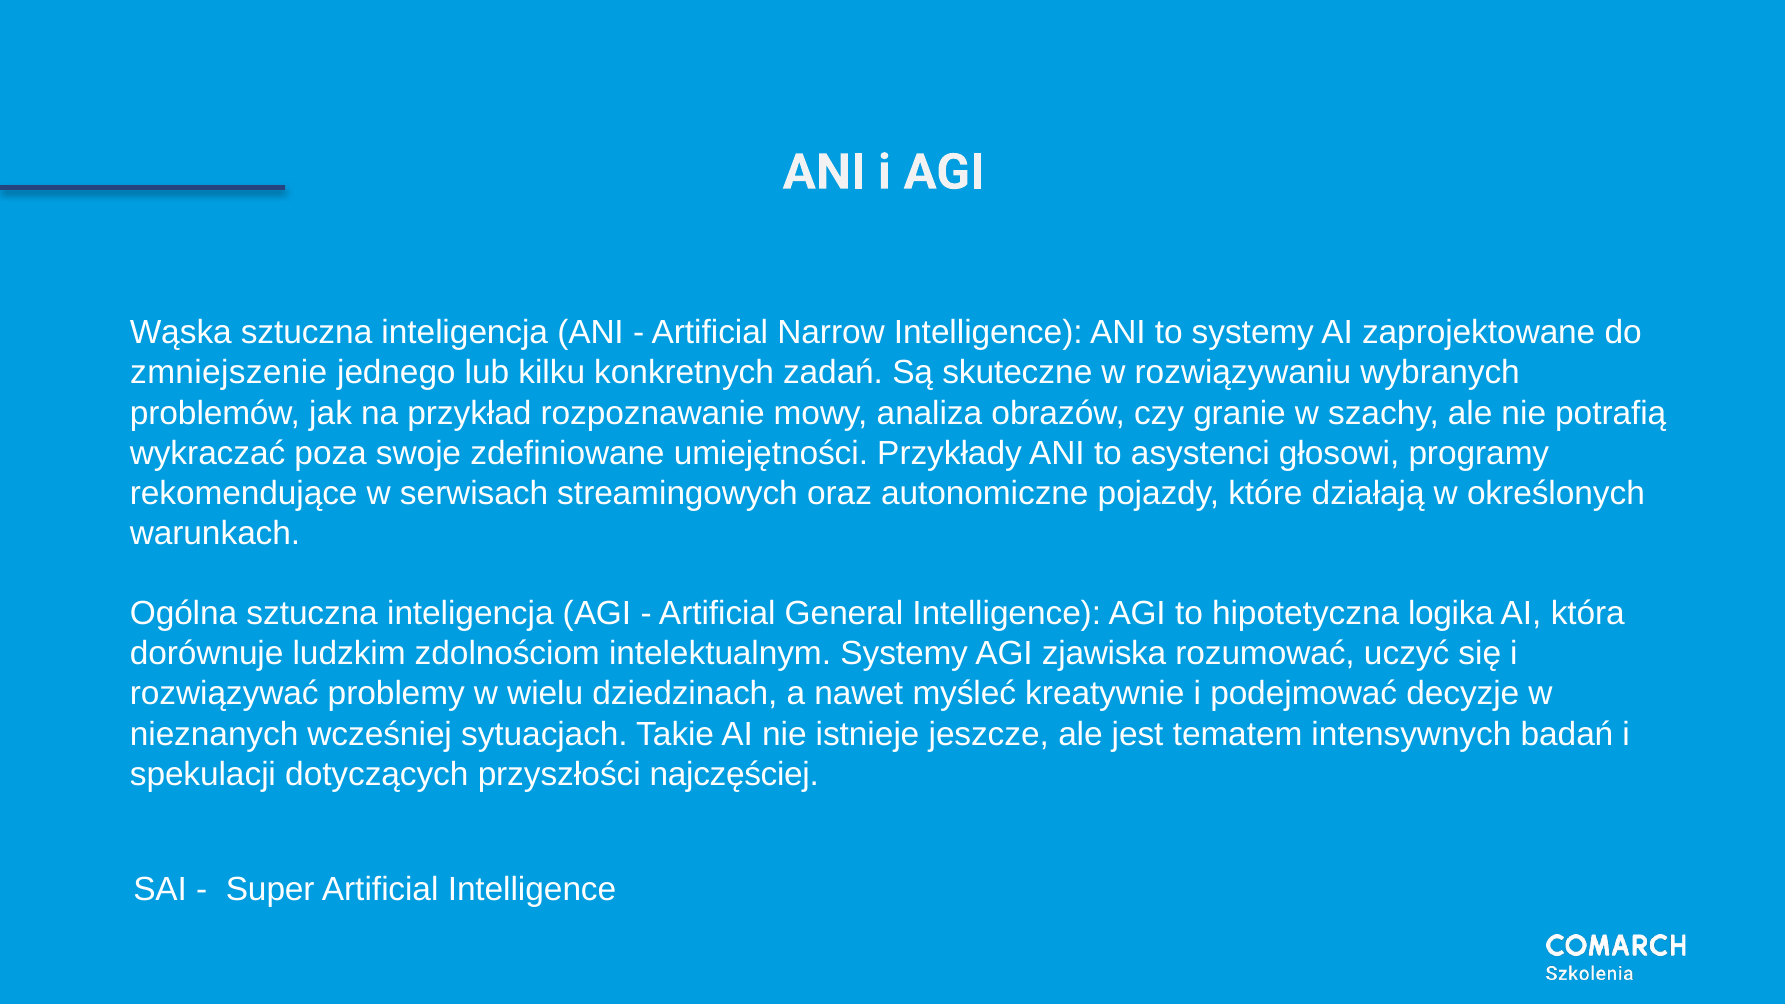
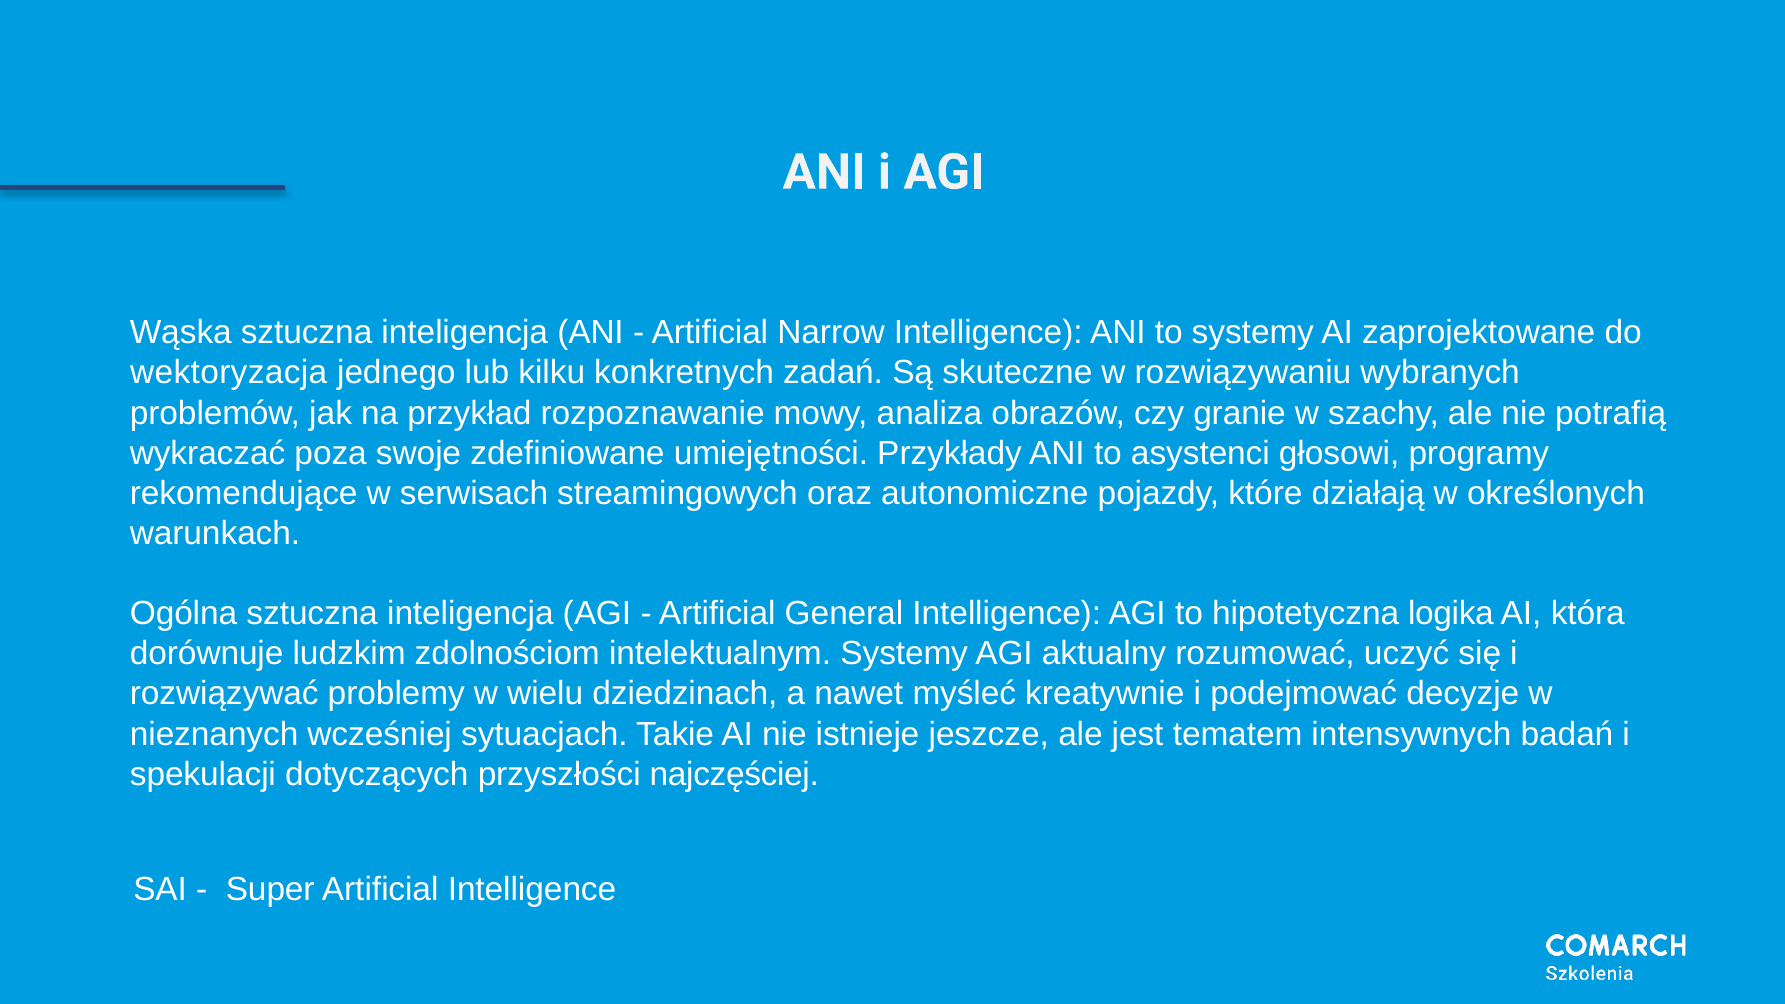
zmniejszenie: zmniejszenie -> wektoryzacja (229, 373)
zjawiska: zjawiska -> aktualny (1104, 654)
